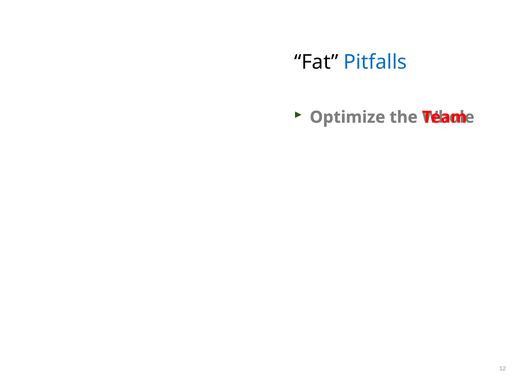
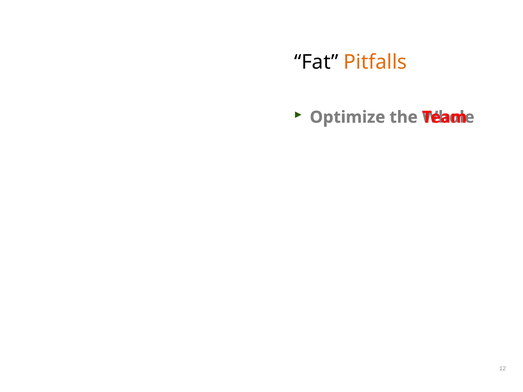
Pitfalls colour: blue -> orange (375, 62)
